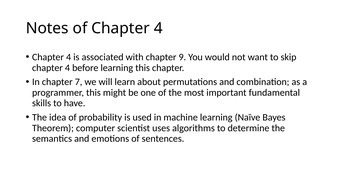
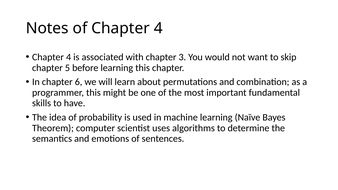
9: 9 -> 3 (182, 57)
4: 4 -> 5 (67, 68)
7: 7 -> 6 (79, 82)
